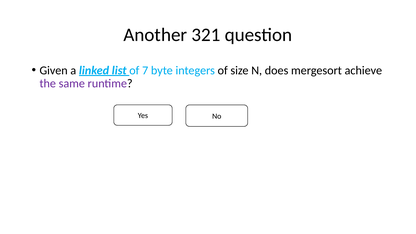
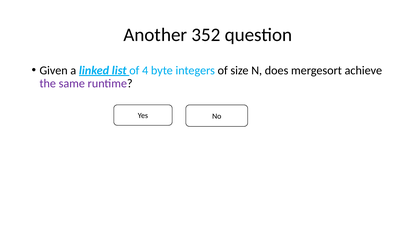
321: 321 -> 352 (206, 35)
7: 7 -> 4 (145, 70)
